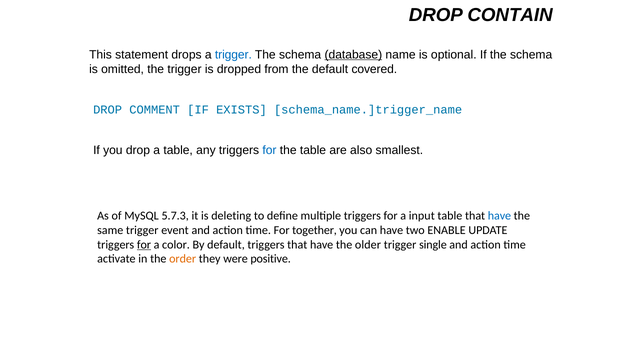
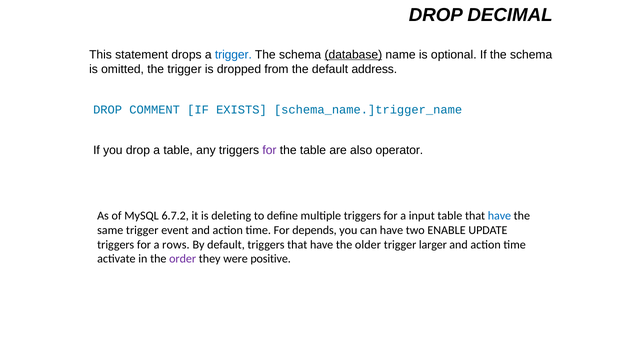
CONTAIN: CONTAIN -> DECIMAL (510, 15)
covered: covered -> address (374, 69)
for colour: blue -> purple (269, 150)
smallest: smallest -> operator (399, 150)
5.7.3: 5.7.3 -> 6.7.2 (175, 215)
together: together -> depends (315, 230)
for underline: present -> none (144, 244)
color: color -> rows (176, 244)
single: single -> larger (433, 244)
order colour: orange -> purple (183, 259)
